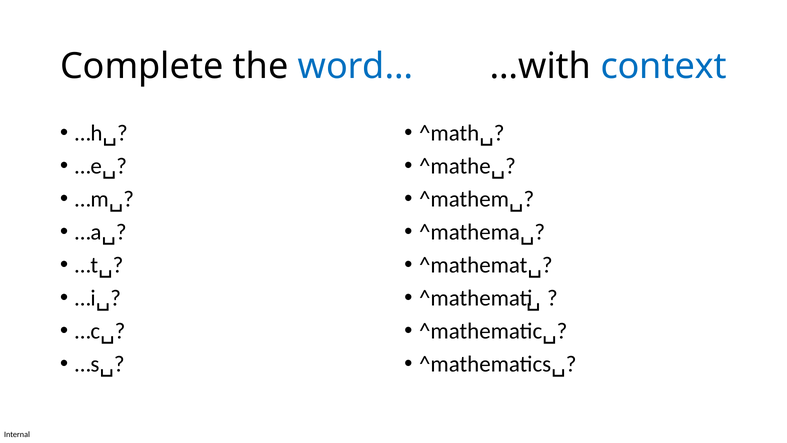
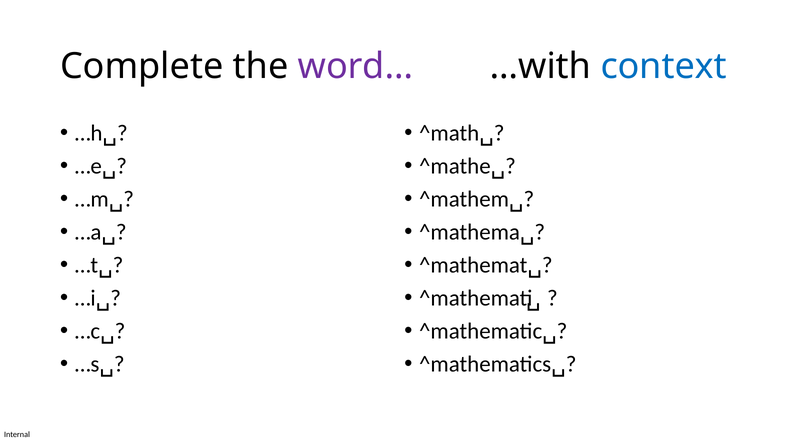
word… colour: blue -> purple (355, 66)
